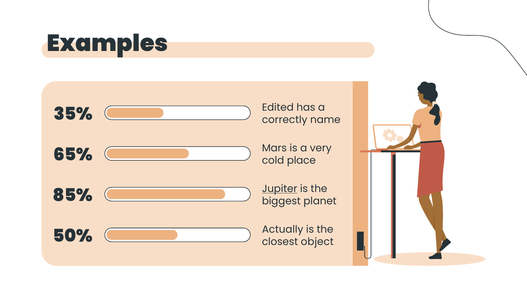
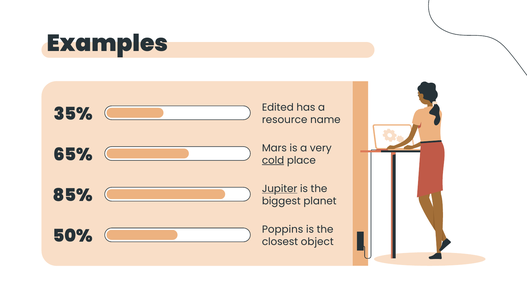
correctly: correctly -> resource (285, 119)
cold underline: none -> present (273, 160)
Actually: Actually -> Poppins (283, 229)
